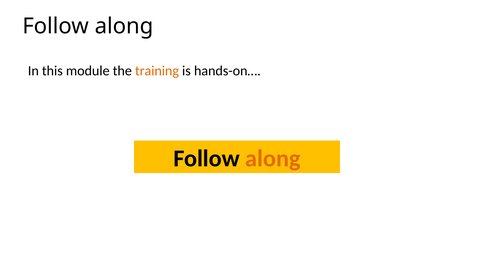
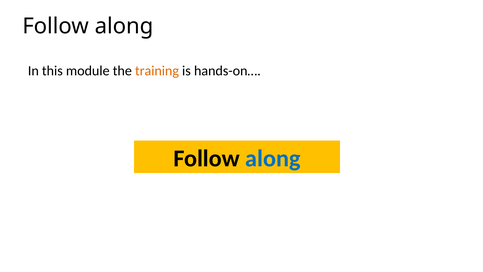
along colour: orange -> blue (273, 158)
